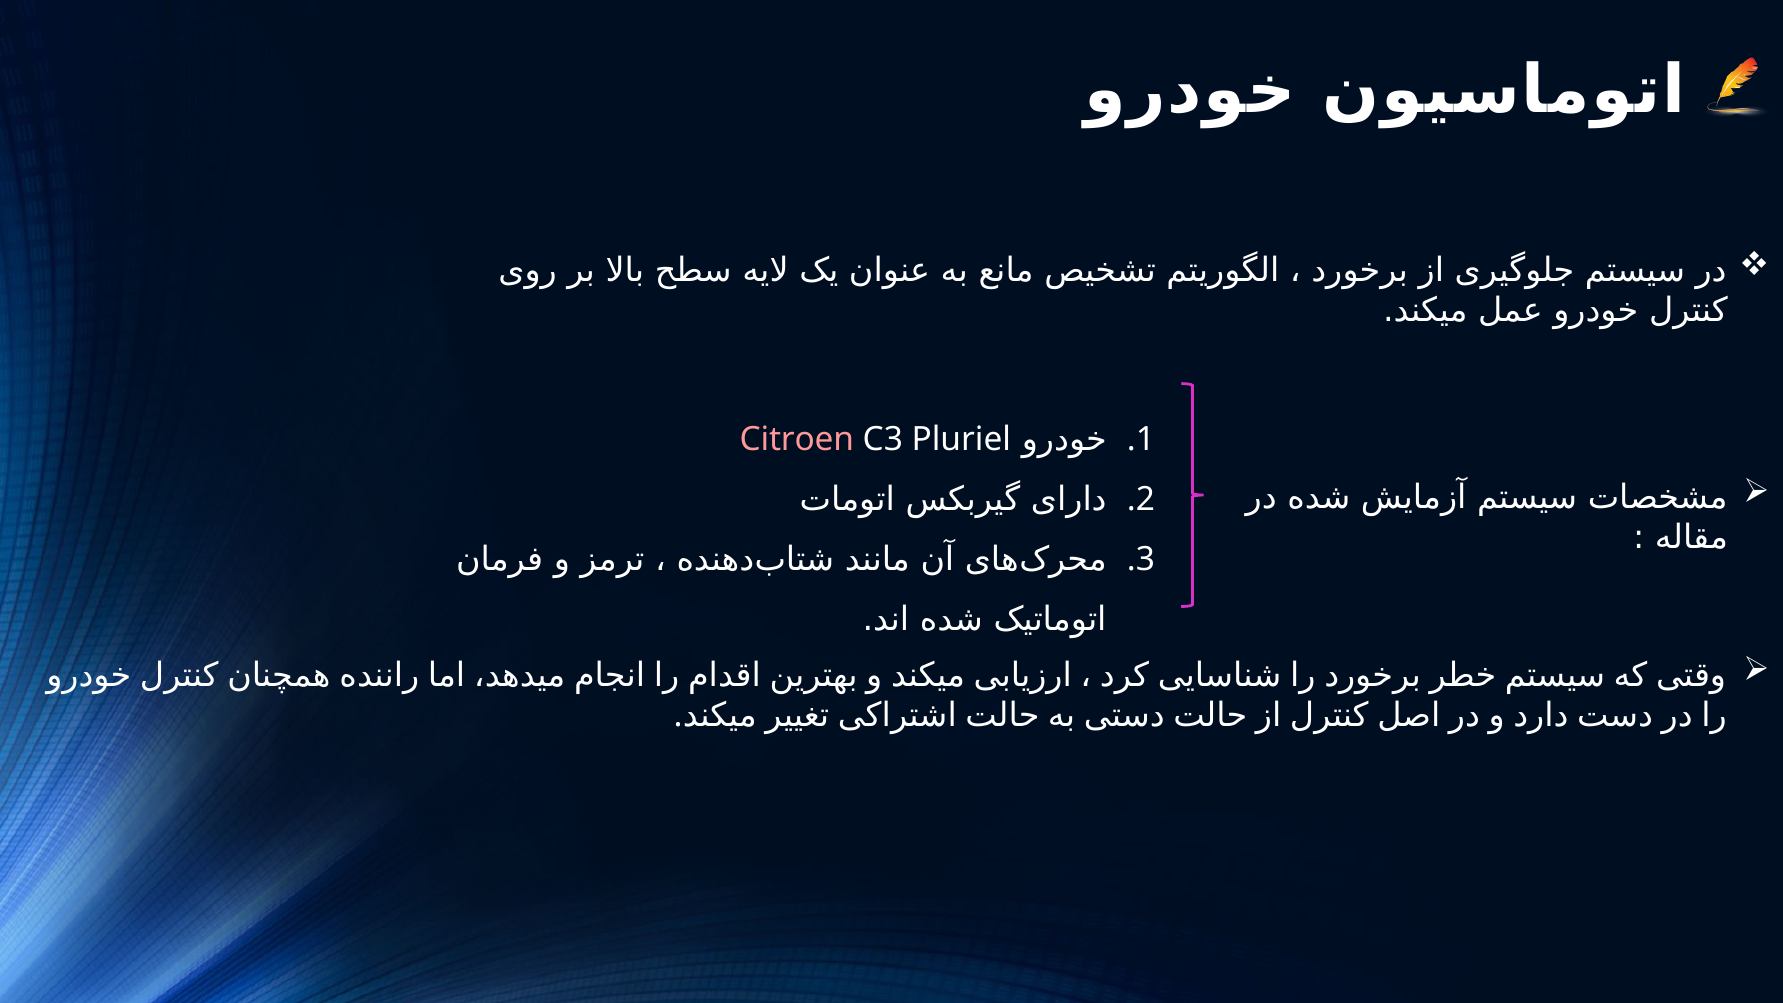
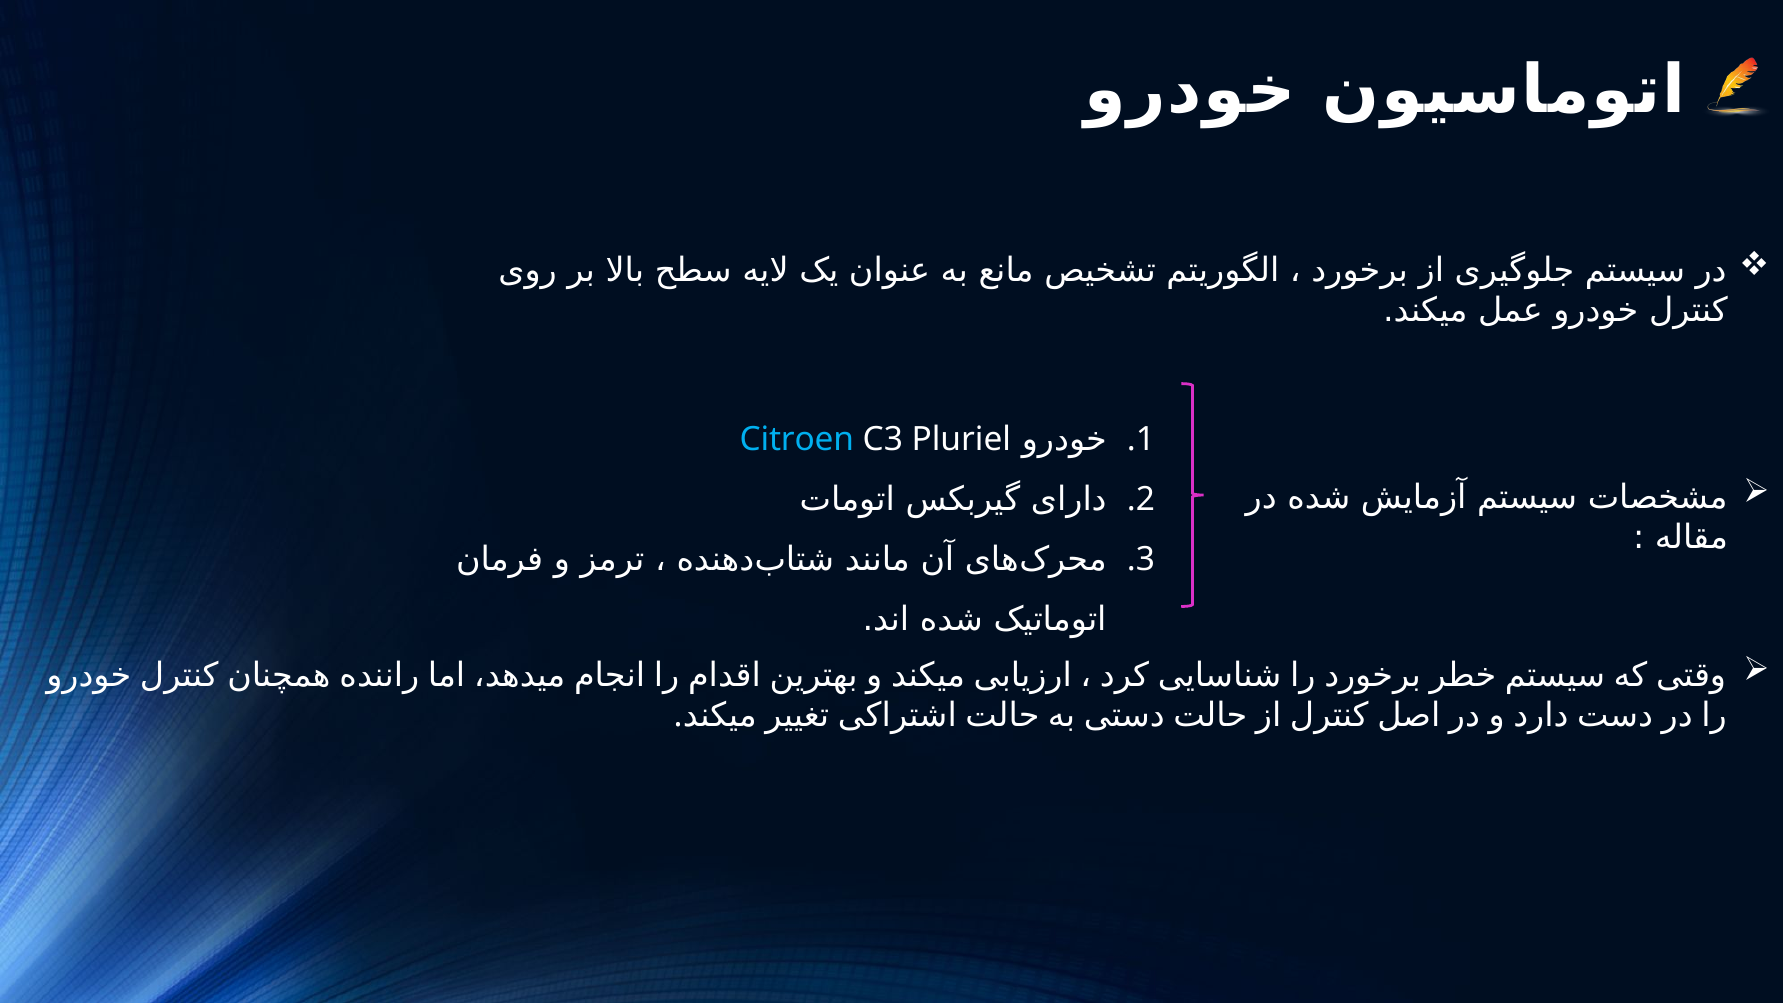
Citroen colour: pink -> light blue (797, 439)
